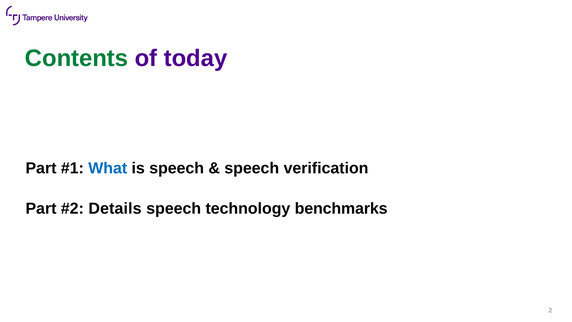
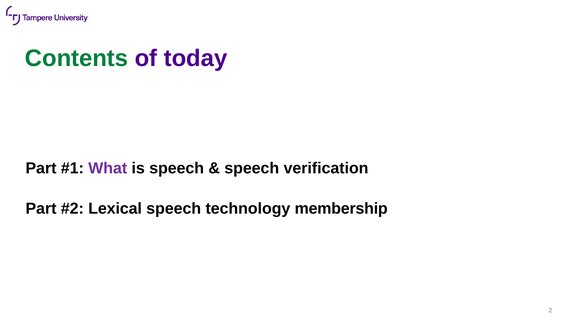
What colour: blue -> purple (108, 168)
Details: Details -> Lexical (115, 208)
benchmarks: benchmarks -> membership (341, 208)
